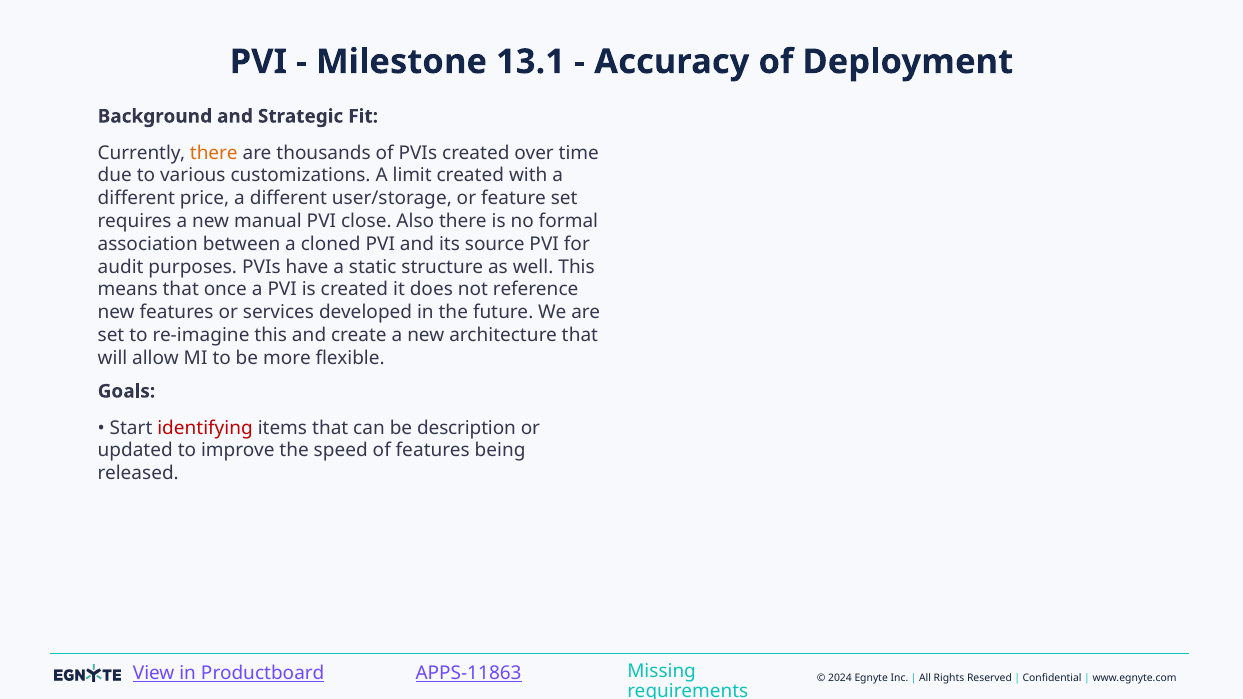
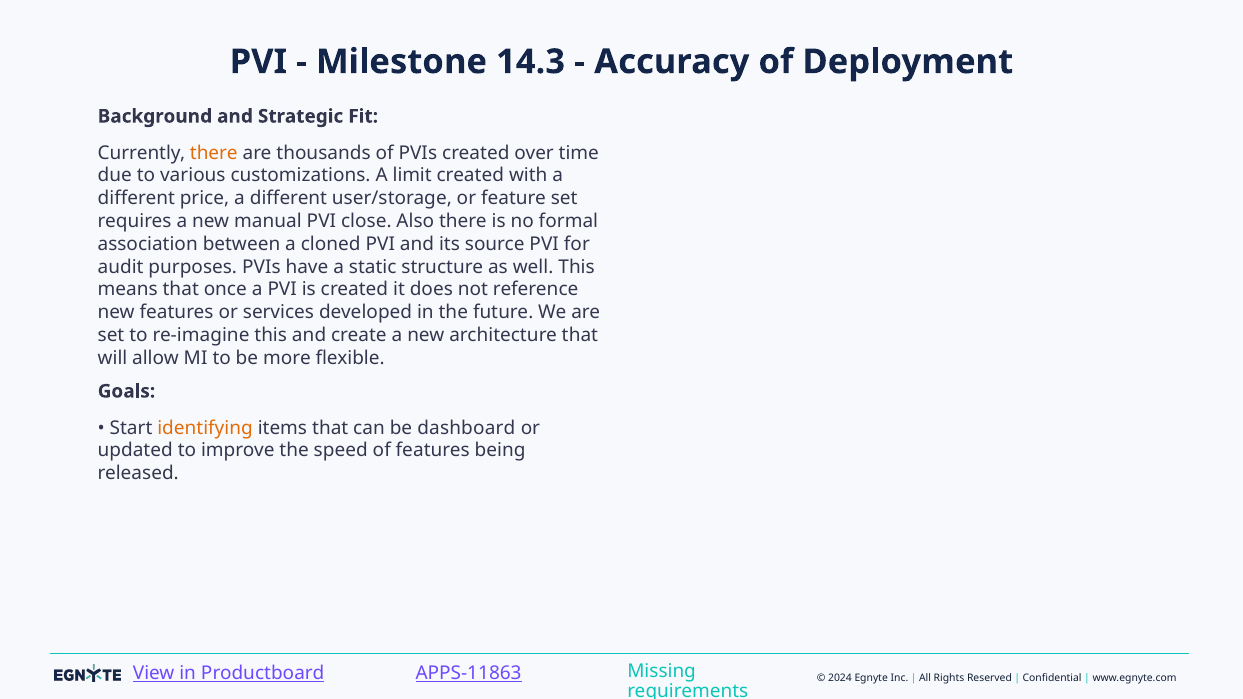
13.1: 13.1 -> 14.3 (531, 62)
identifying colour: red -> orange (205, 428)
description: description -> dashboard (466, 428)
